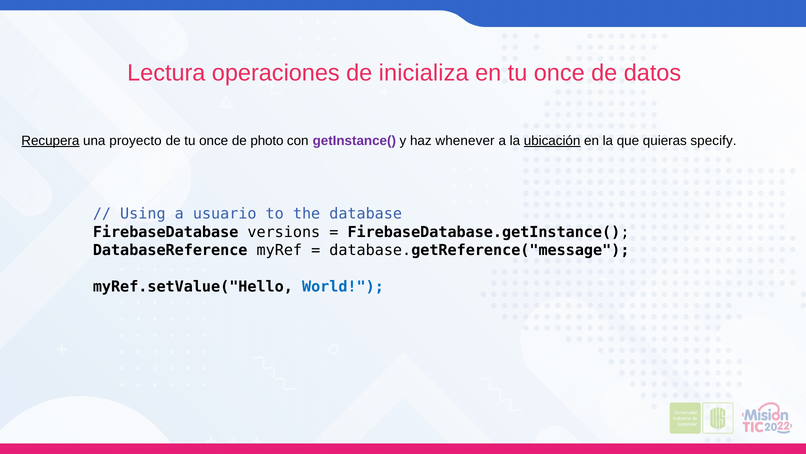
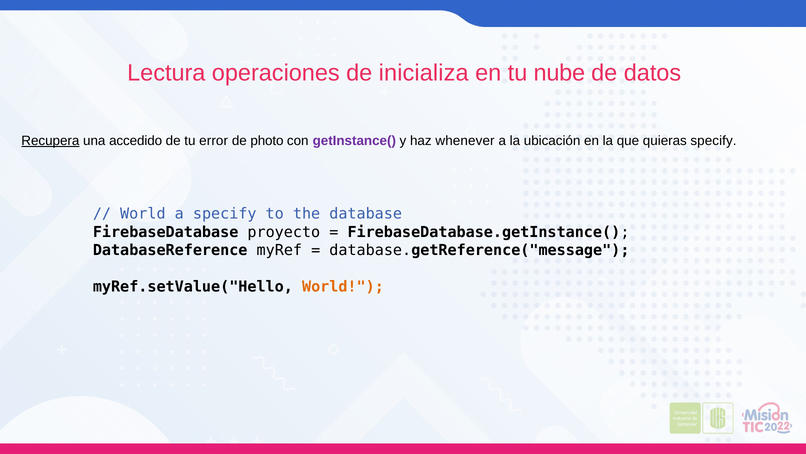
en tu once: once -> nube (559, 73)
proyecto: proyecto -> accedido (136, 141)
de tu once: once -> error (214, 141)
ubicación underline: present -> none (552, 141)
Using: Using -> World (143, 214)
a usuario: usuario -> specify (225, 214)
versions: versions -> proyecto (284, 232)
World colour: blue -> orange (343, 286)
